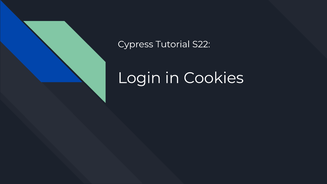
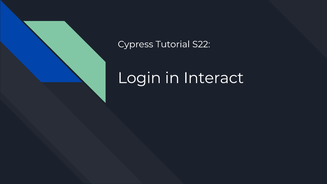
Cookies: Cookies -> Interact (214, 78)
